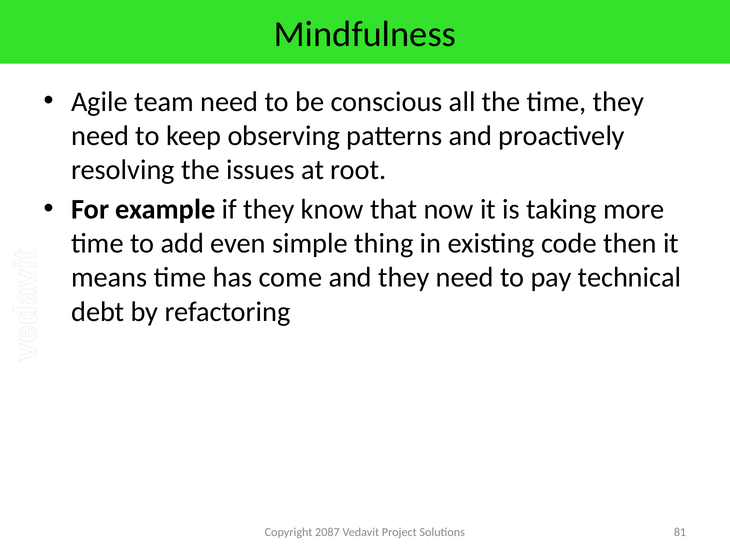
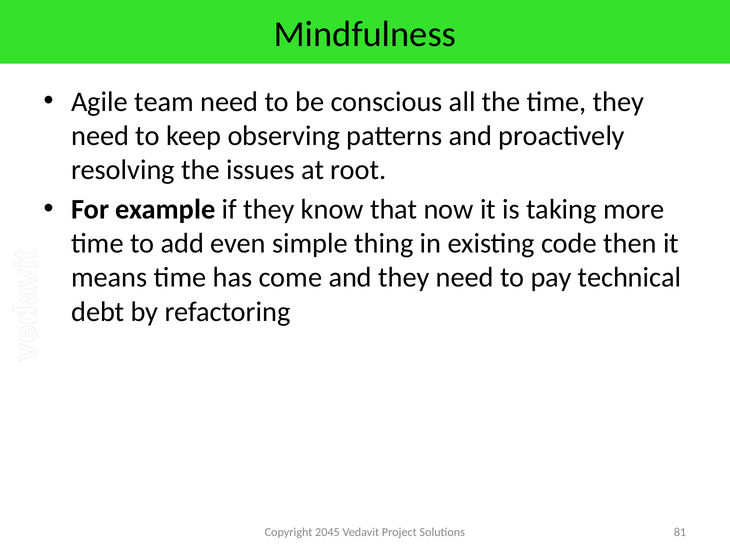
2087: 2087 -> 2045 (327, 533)
